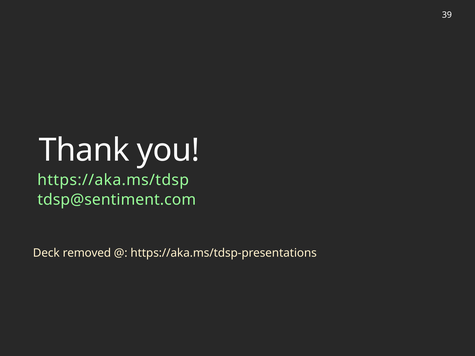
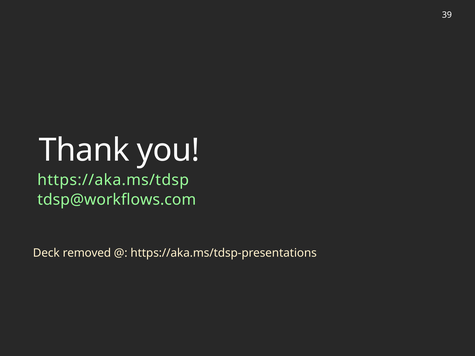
tdsp@sentiment.com: tdsp@sentiment.com -> tdsp@workflows.com (117, 200)
